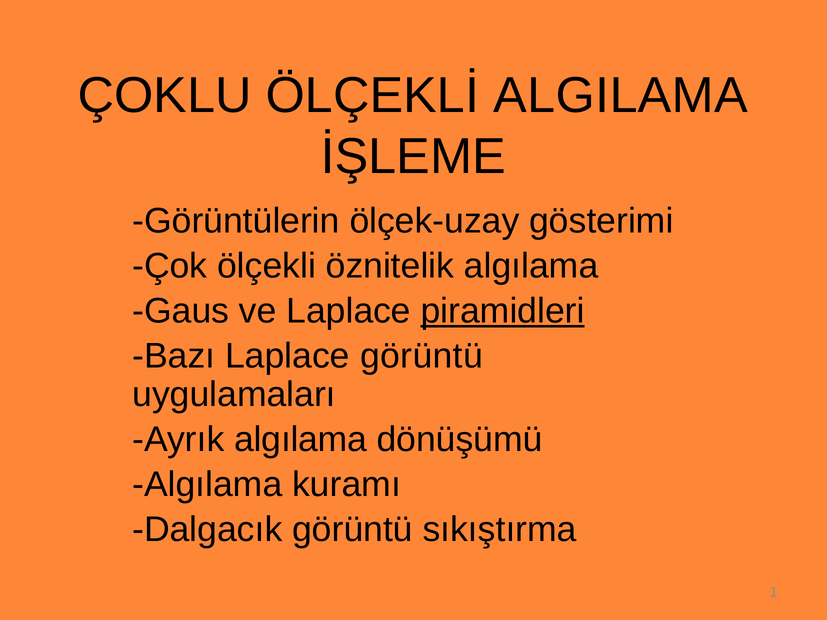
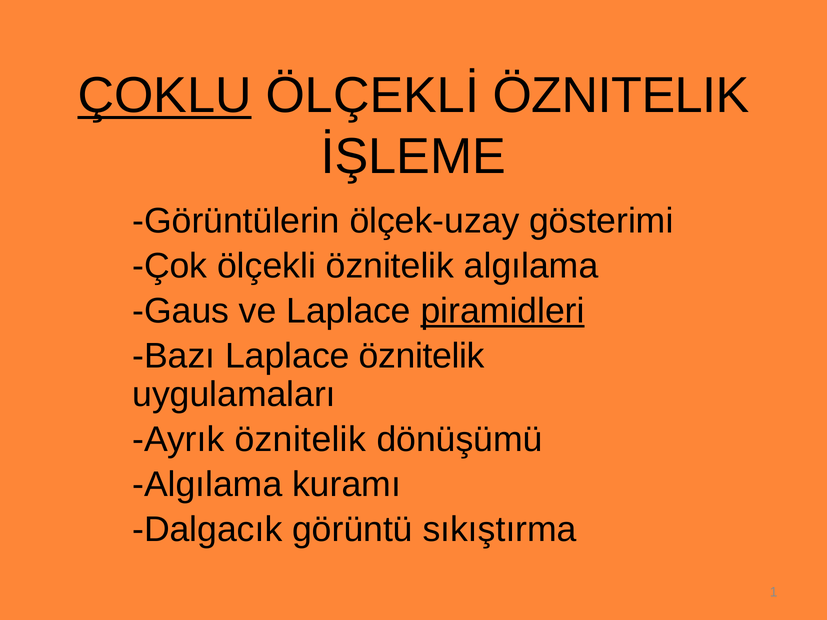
ÇOKLU underline: none -> present (165, 96)
ÖLÇEKLİ ALGILAMA: ALGILAMA -> ÖZNITELIK (621, 96)
Laplace görüntü: görüntü -> öznitelik (422, 356)
Ayrık algılama: algılama -> öznitelik (300, 440)
